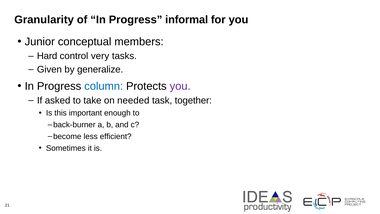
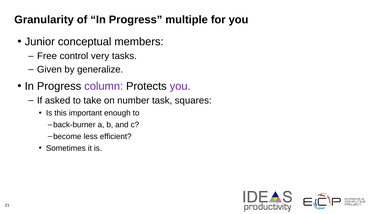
informal: informal -> multiple (187, 20)
Hard: Hard -> Free (47, 56)
column colour: blue -> purple (104, 86)
needed: needed -> number (133, 100)
together: together -> squares (193, 100)
